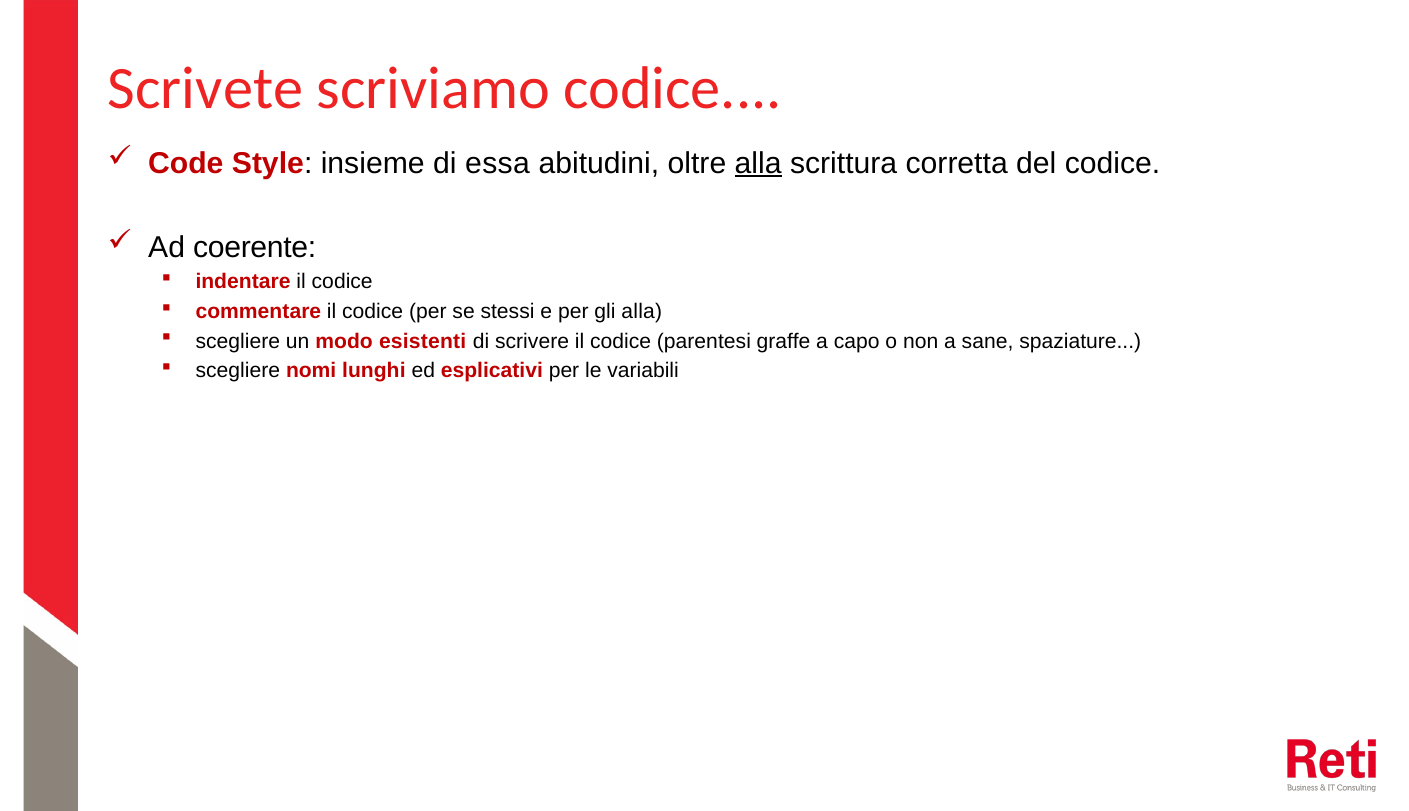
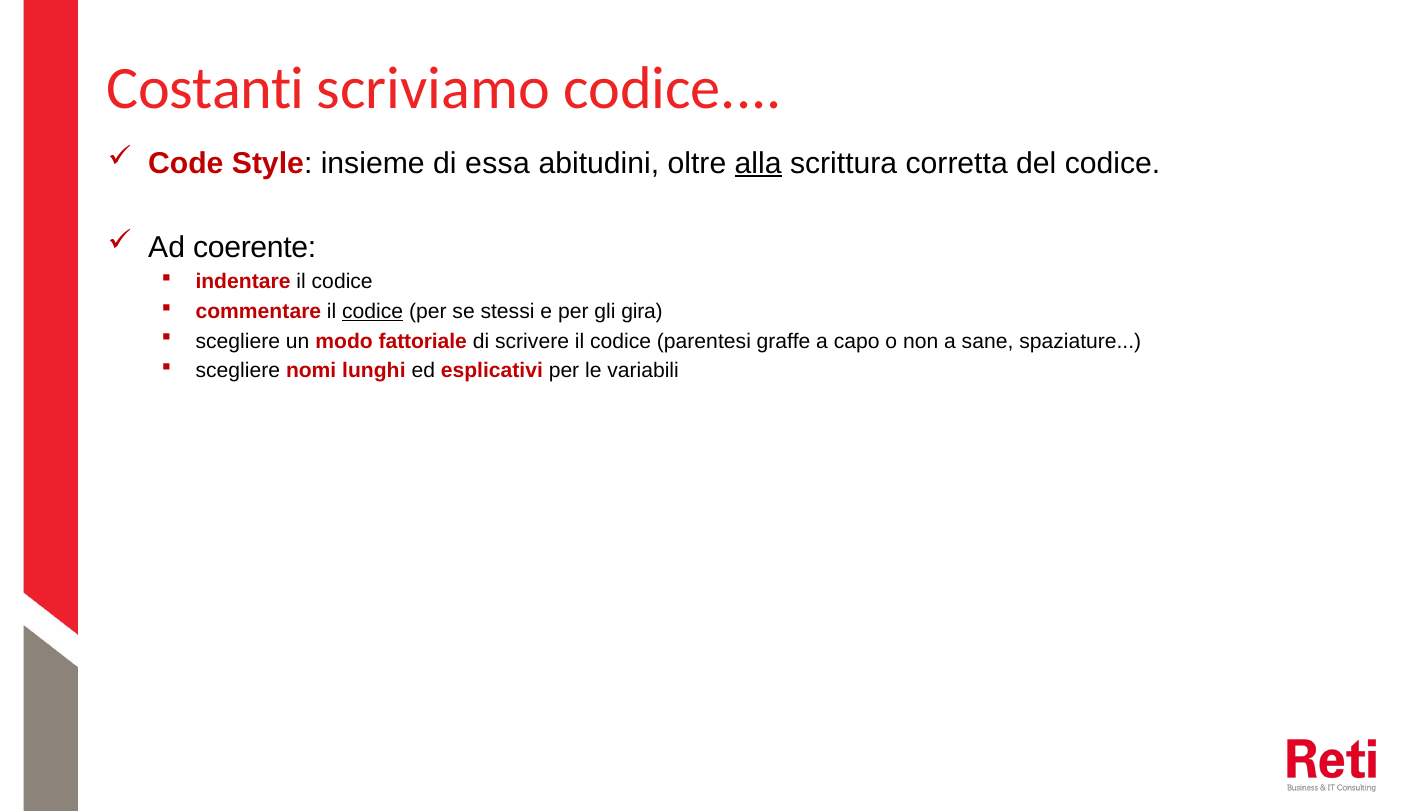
Scrivete: Scrivete -> Costanti (206, 89)
codice underline: none -> present (373, 312)
gli alla: alla -> gira (642, 312)
esistenti: esistenti -> fattoriale (423, 341)
